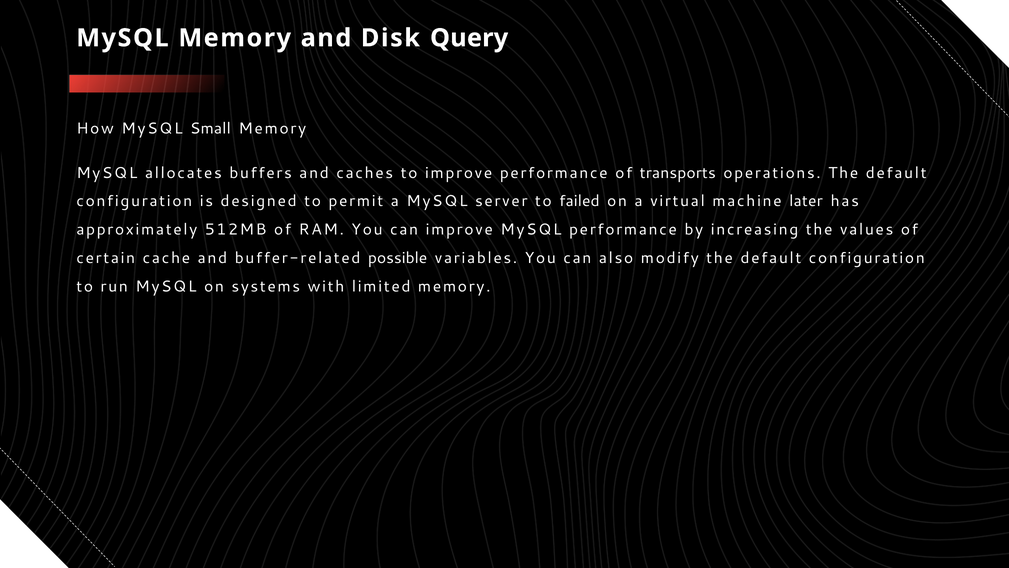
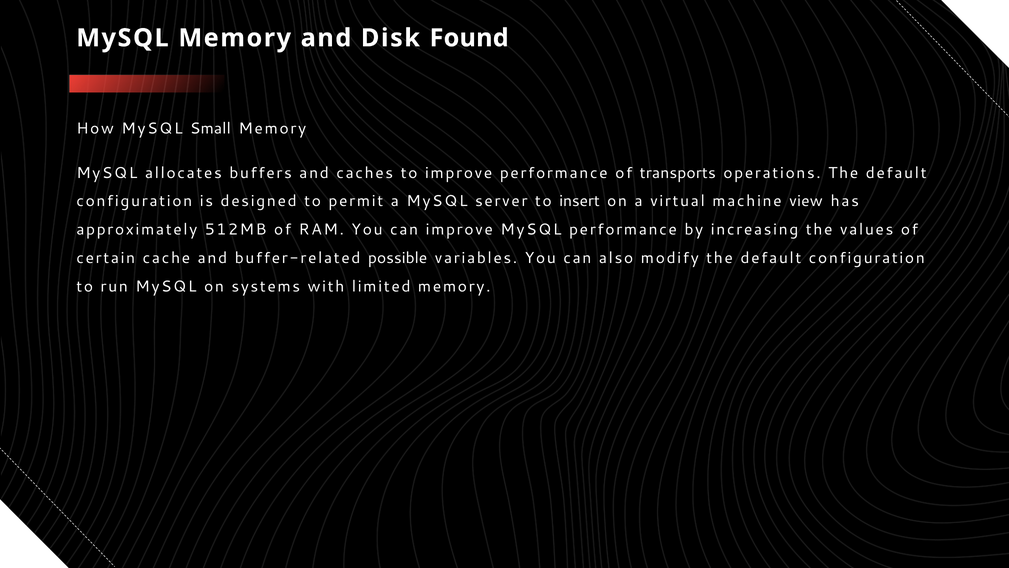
Query: Query -> Found (469, 38)
failed: failed -> insert (580, 201)
later: later -> view (806, 201)
